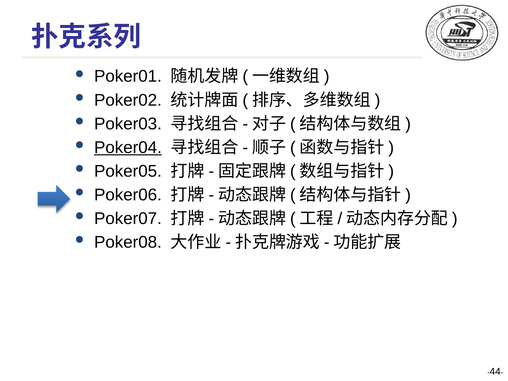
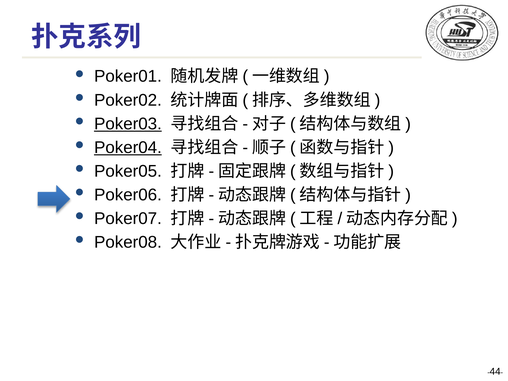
Poker03 underline: none -> present (128, 124)
